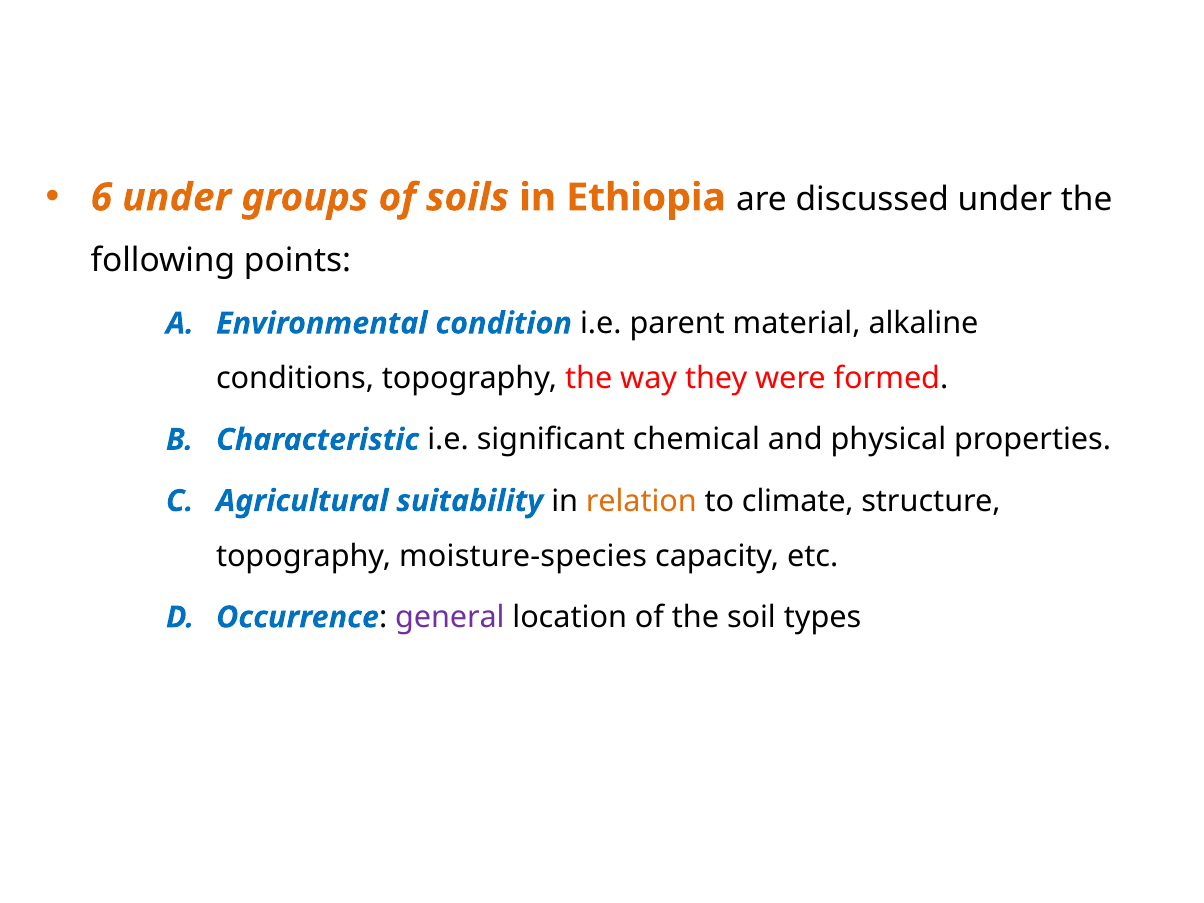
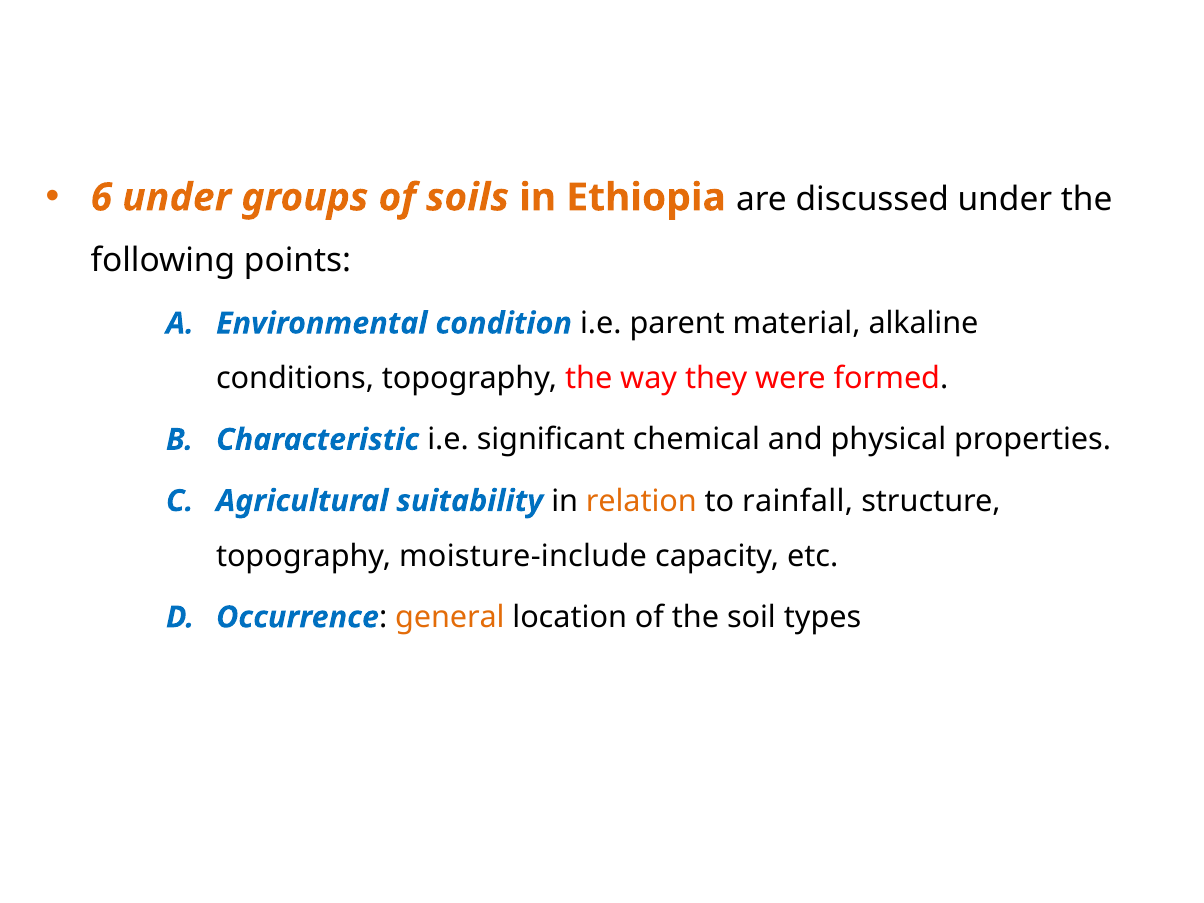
climate: climate -> rainfall (798, 501)
moisture-species: moisture-species -> moisture-include (523, 556)
general colour: purple -> orange (450, 617)
